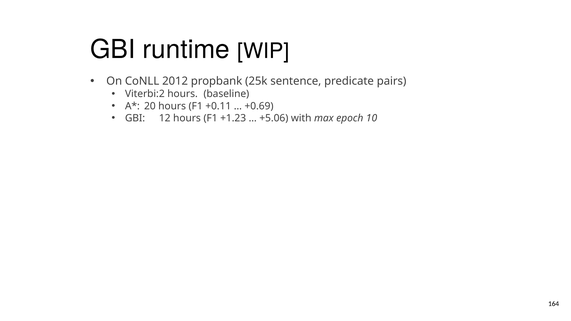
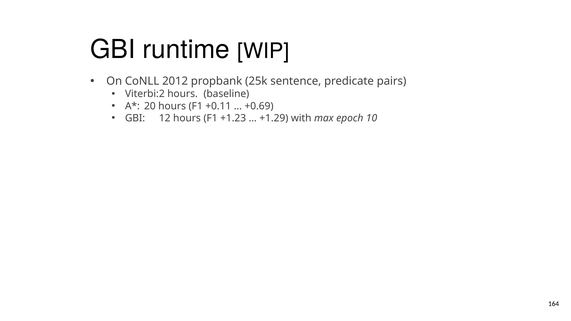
+5.06: +5.06 -> +1.29 (274, 118)
